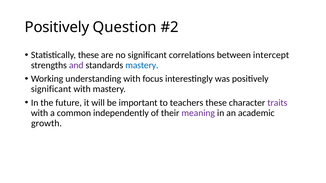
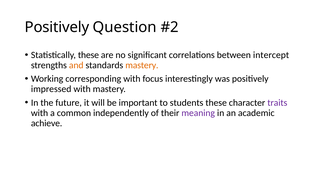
and colour: purple -> orange (76, 65)
mastery colour: blue -> orange (142, 65)
understanding: understanding -> corresponding (93, 79)
significant: significant -> impressed (51, 89)
teachers: teachers -> students (187, 103)
growth: growth -> achieve (47, 123)
